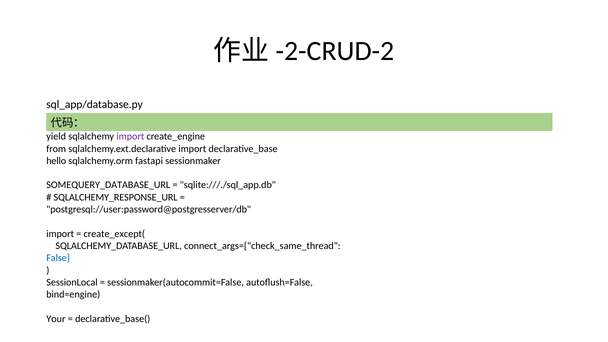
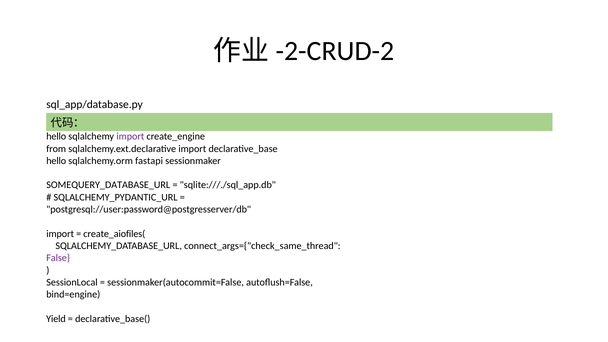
yield: yield -> hello (56, 137)
SQLALCHEMY_RESPONSE_URL: SQLALCHEMY_RESPONSE_URL -> SQLALCHEMY_PYDANTIC_URL (116, 197)
create_except(: create_except( -> create_aiofiles( (114, 234)
False colour: blue -> purple (58, 258)
Your: Your -> Yield (56, 319)
